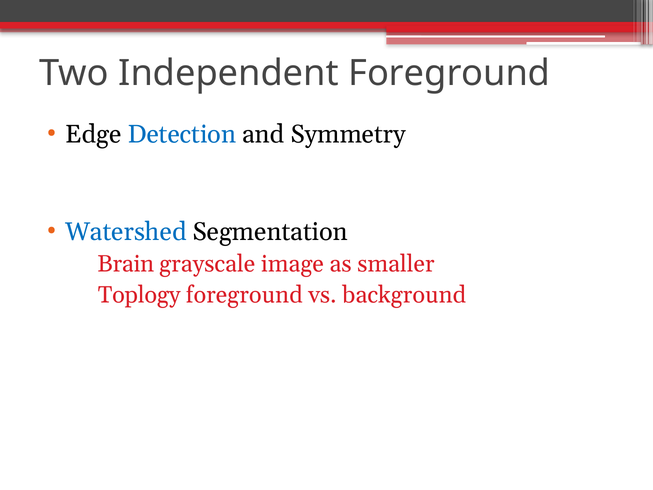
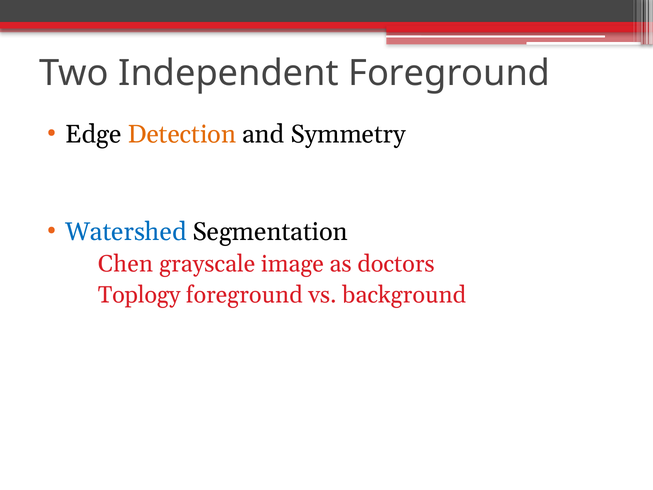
Detection colour: blue -> orange (182, 135)
Brain: Brain -> Chen (126, 264)
smaller: smaller -> doctors (396, 264)
